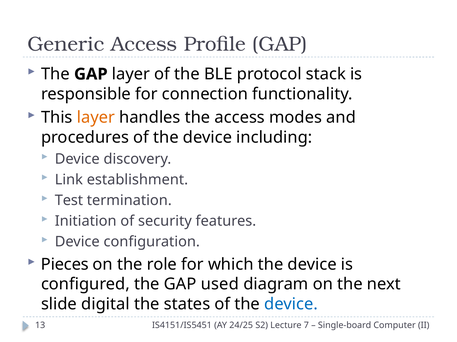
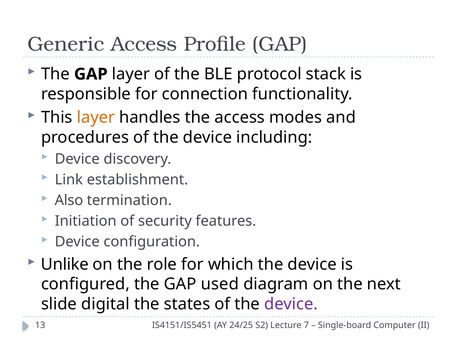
Test: Test -> Also (69, 201)
Pieces: Pieces -> Unlike (65, 265)
device colour: blue -> purple (291, 305)
